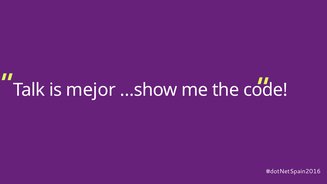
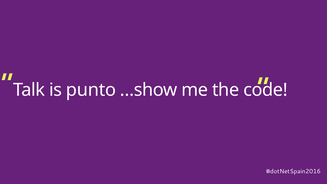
mejor: mejor -> punto (91, 90)
